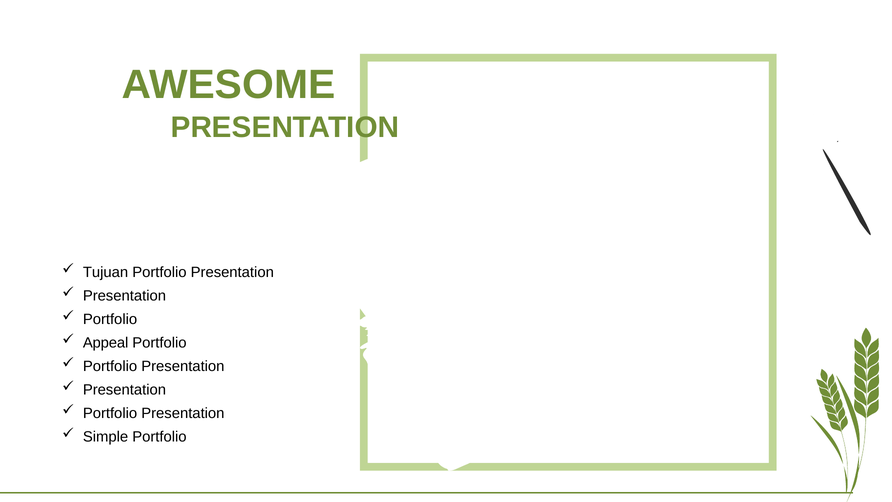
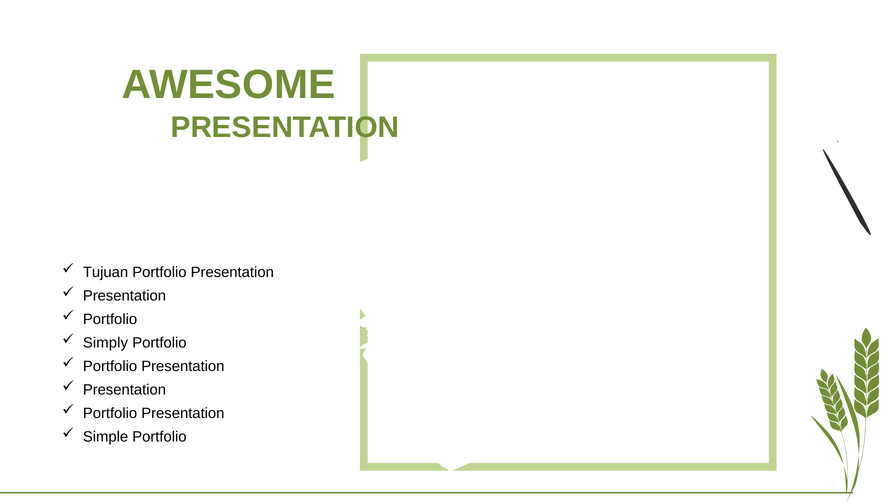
Appeal: Appeal -> Simply (105, 343)
